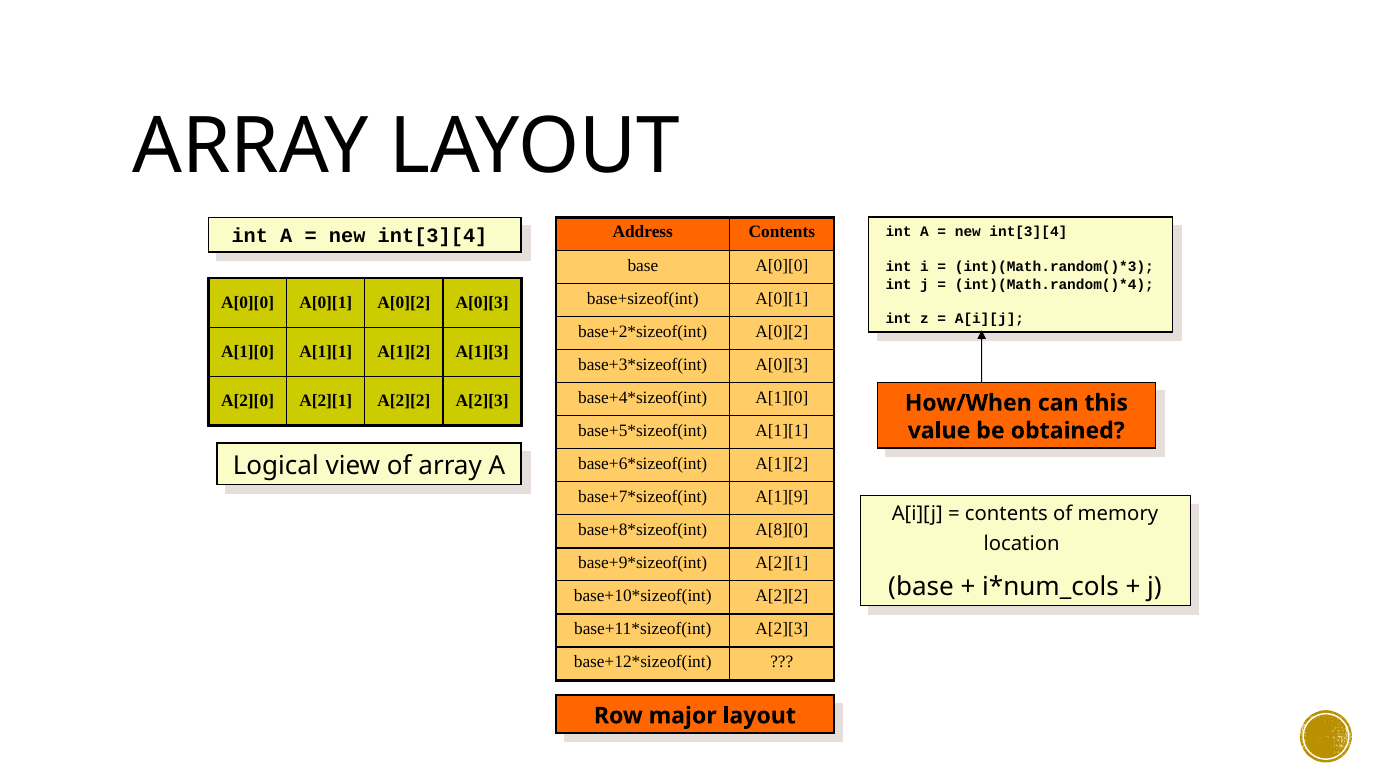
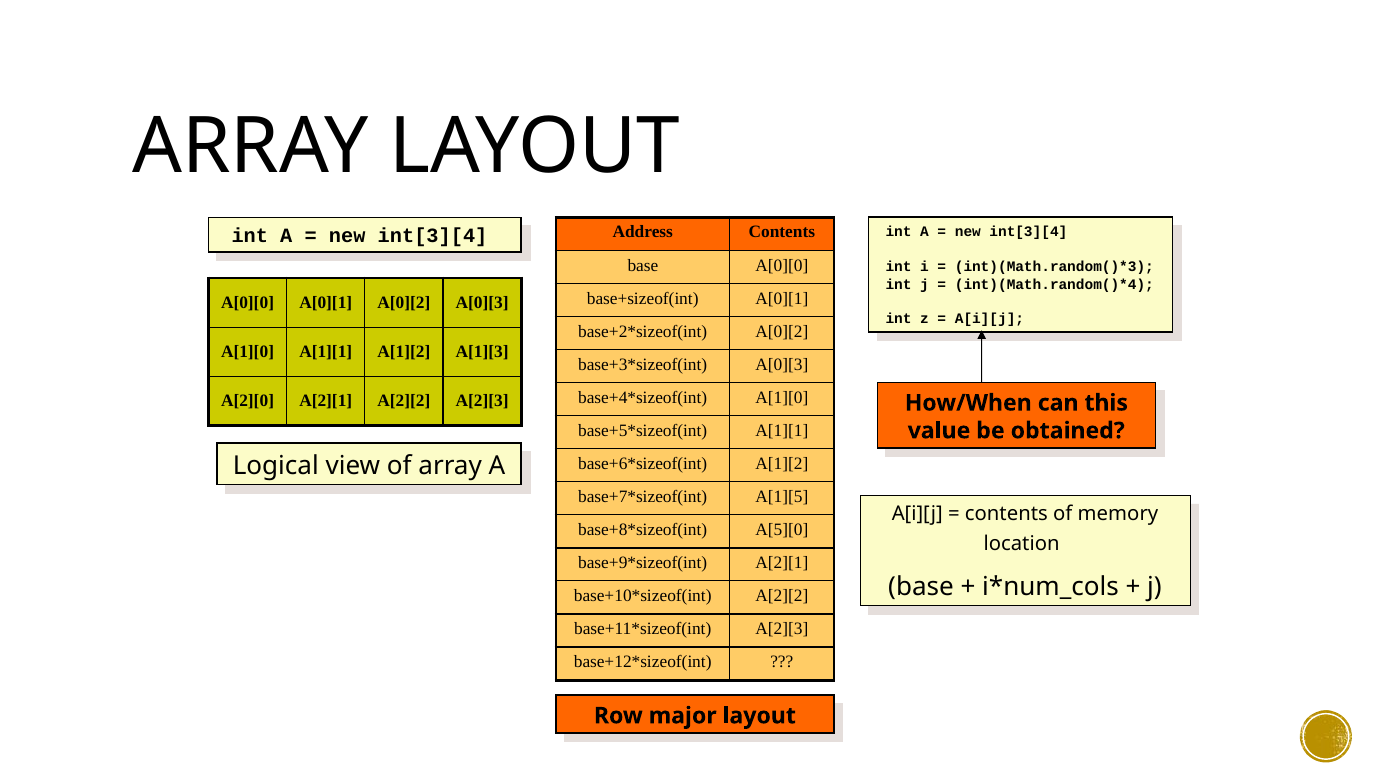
A[1][9: A[1][9 -> A[1][5 (782, 497)
A[8][0: A[8][0 -> A[5][0 (782, 530)
